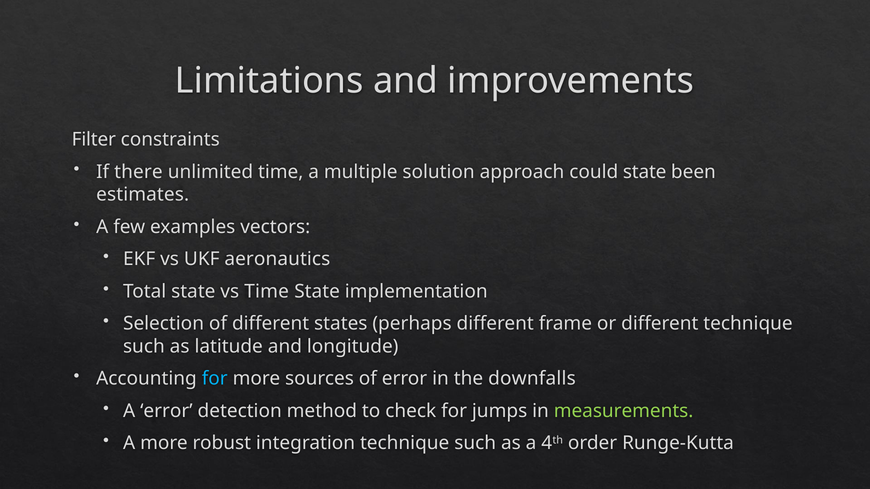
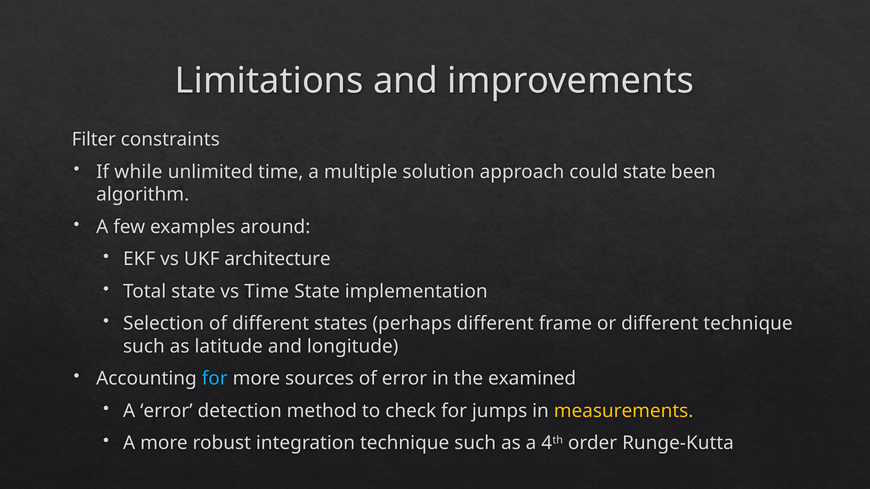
there: there -> while (138, 172)
estimates: estimates -> algorithm (143, 195)
vectors: vectors -> around (275, 227)
aeronautics: aeronautics -> architecture (277, 259)
downfalls: downfalls -> examined (532, 379)
measurements colour: light green -> yellow (624, 411)
